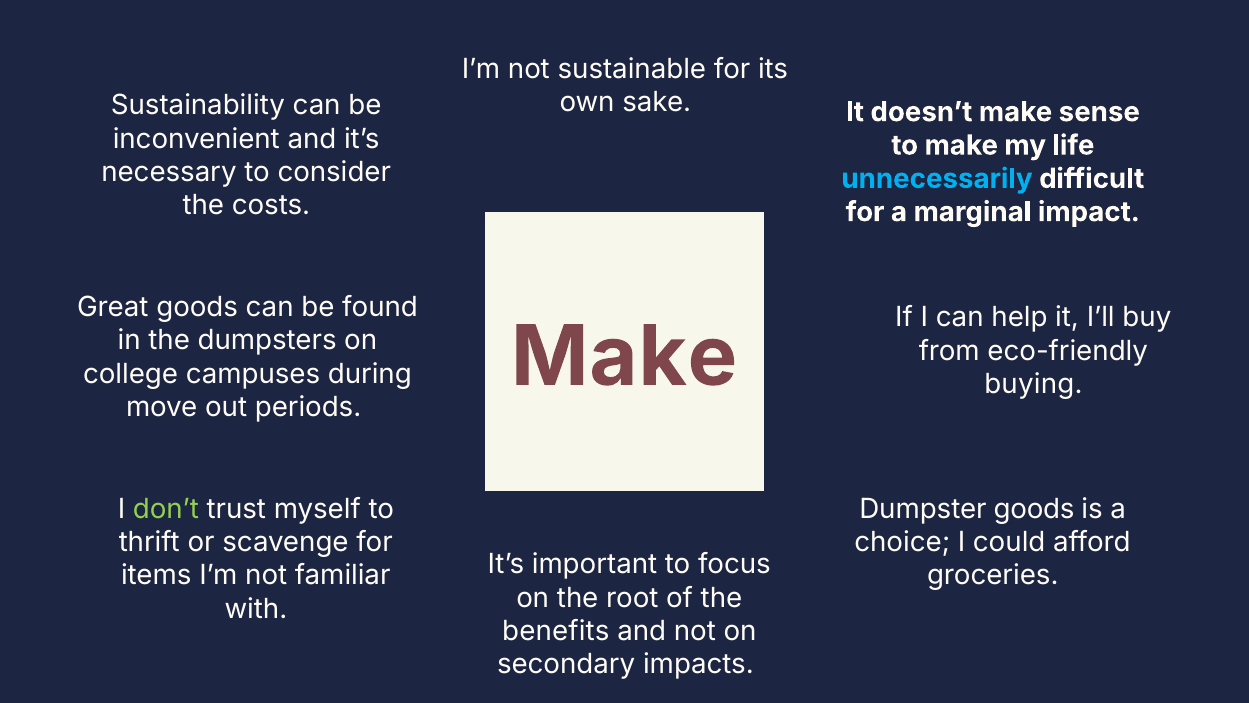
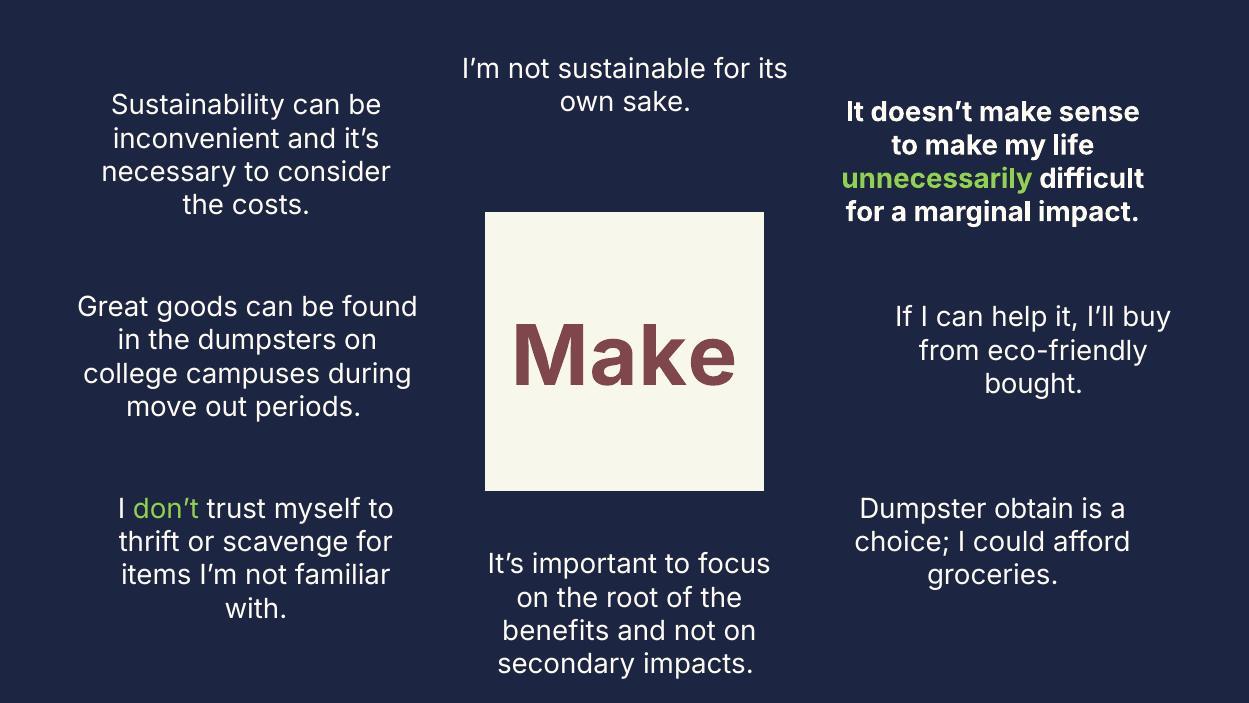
unnecessarily colour: light blue -> light green (937, 179)
buying: buying -> bought (1034, 384)
Dumpster goods: goods -> obtain (1034, 509)
